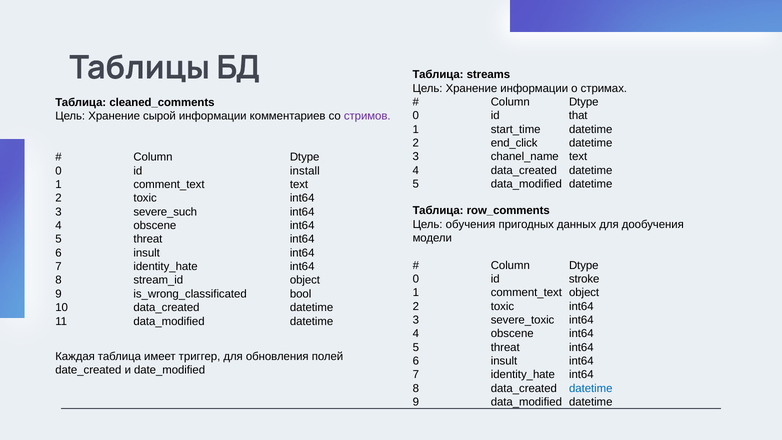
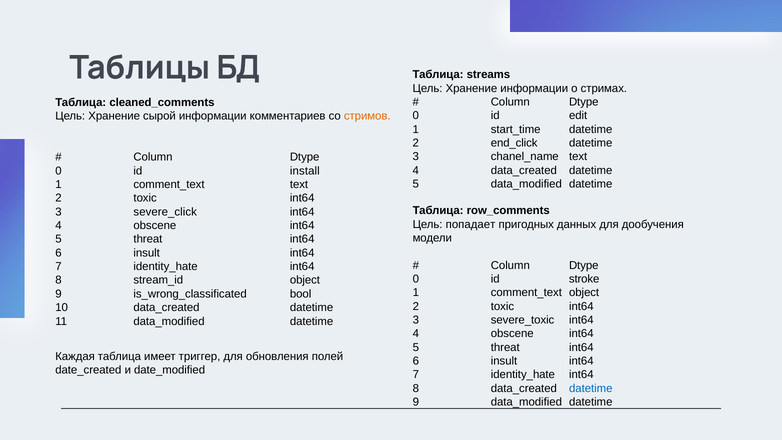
that: that -> edit (578, 116)
стримов colour: purple -> orange (367, 116)
severe_such: severe_such -> severe_click (165, 212)
обучения: обучения -> попадает (471, 224)
